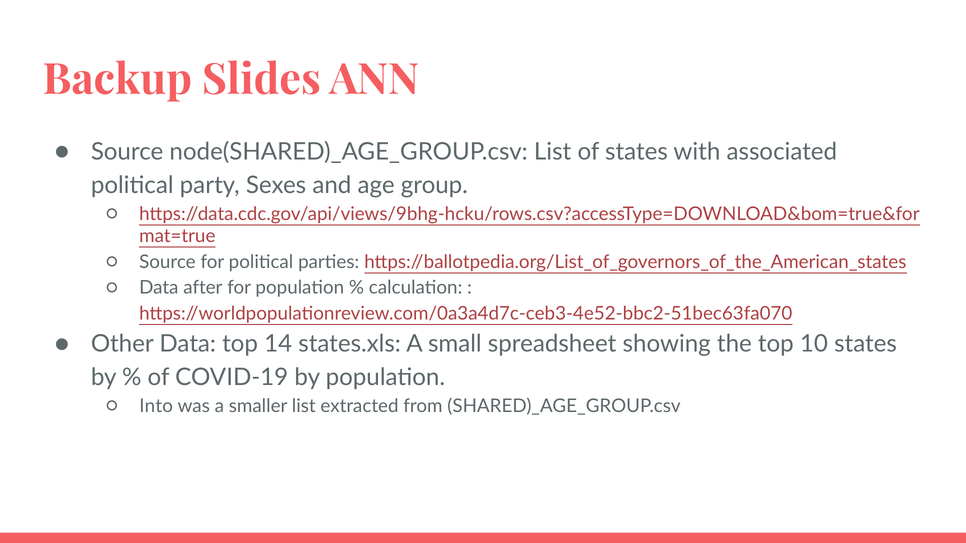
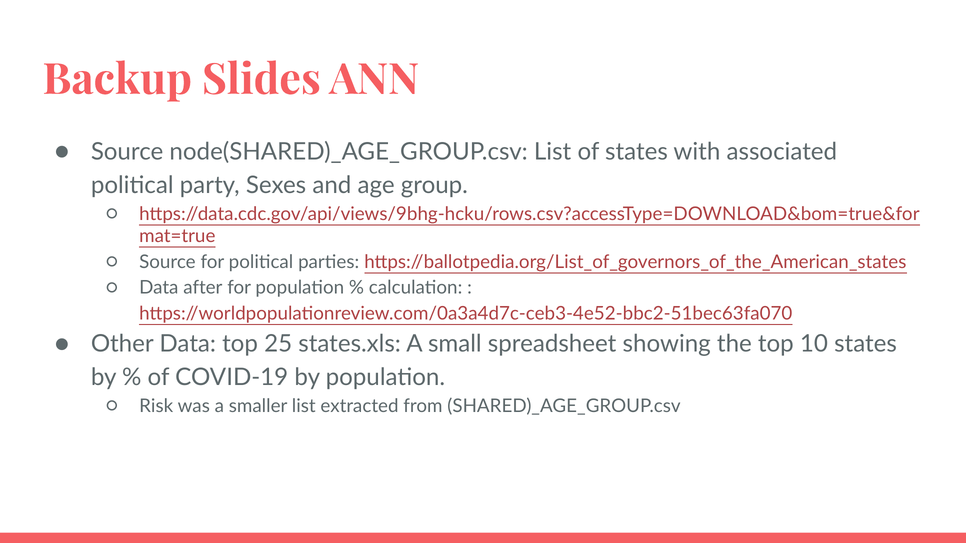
14: 14 -> 25 (278, 344)
Into: Into -> Risk (156, 406)
